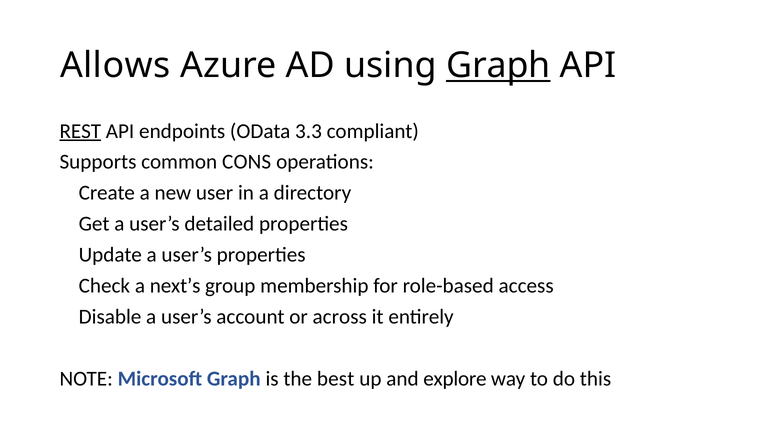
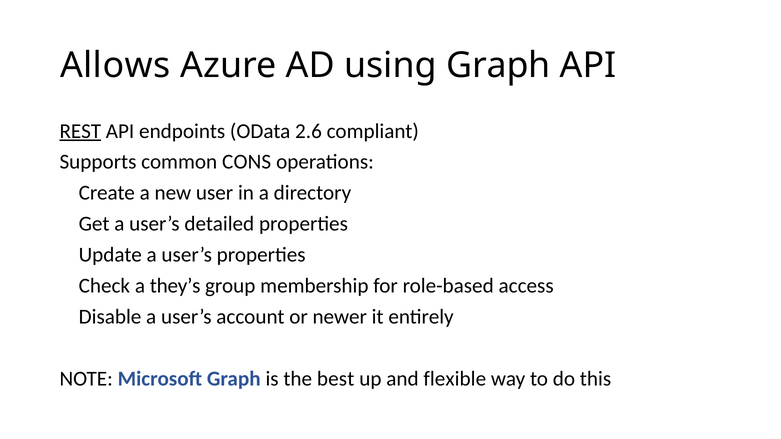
Graph underline: present -> none (498, 66)
3.3: 3.3 -> 2.6 (308, 131)
next’s: next’s -> they’s (175, 286)
across: across -> newer (340, 317)
explore: explore -> flexible (455, 379)
